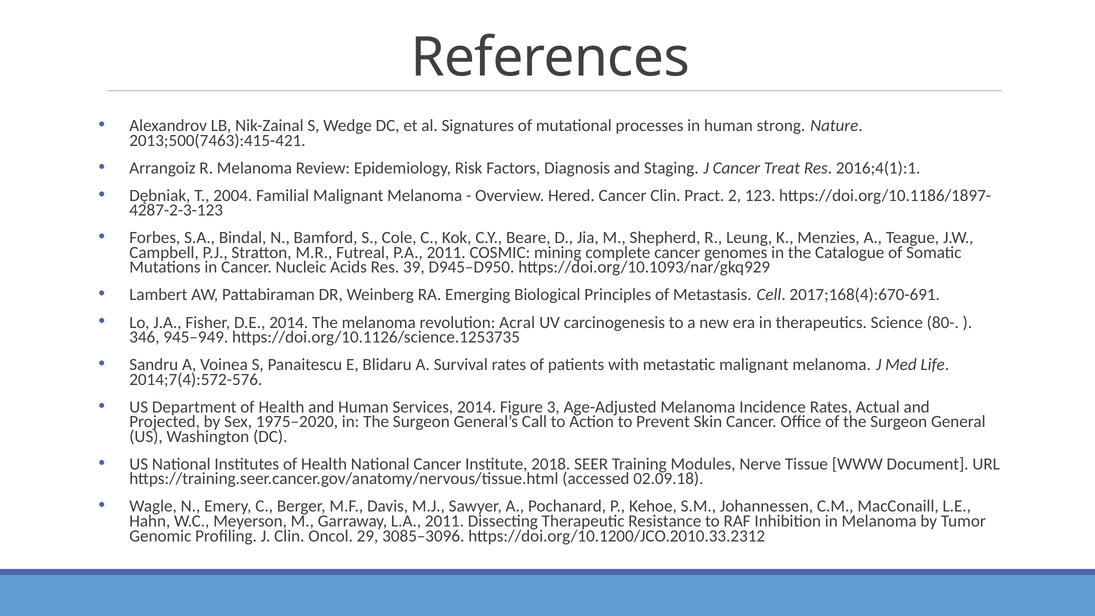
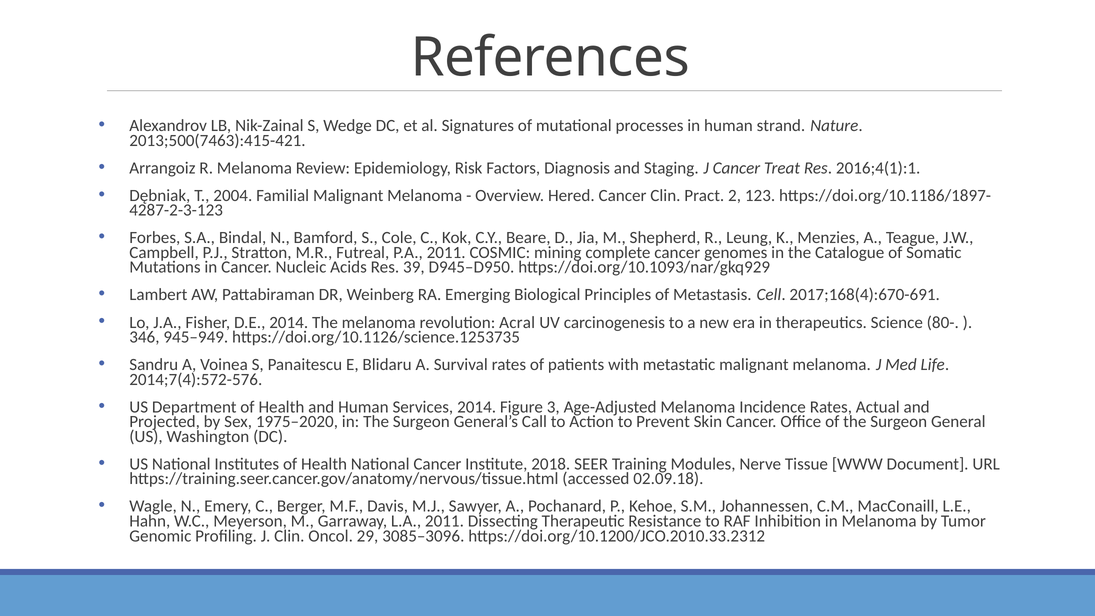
strong: strong -> strand (781, 126)
